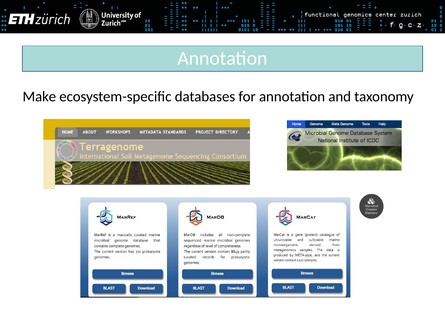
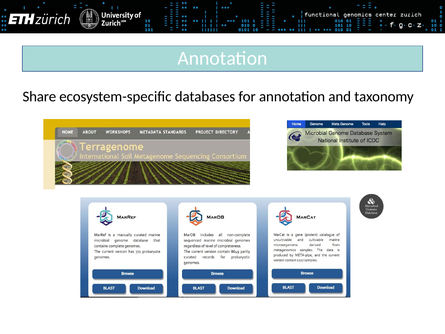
Make: Make -> Share (39, 96)
